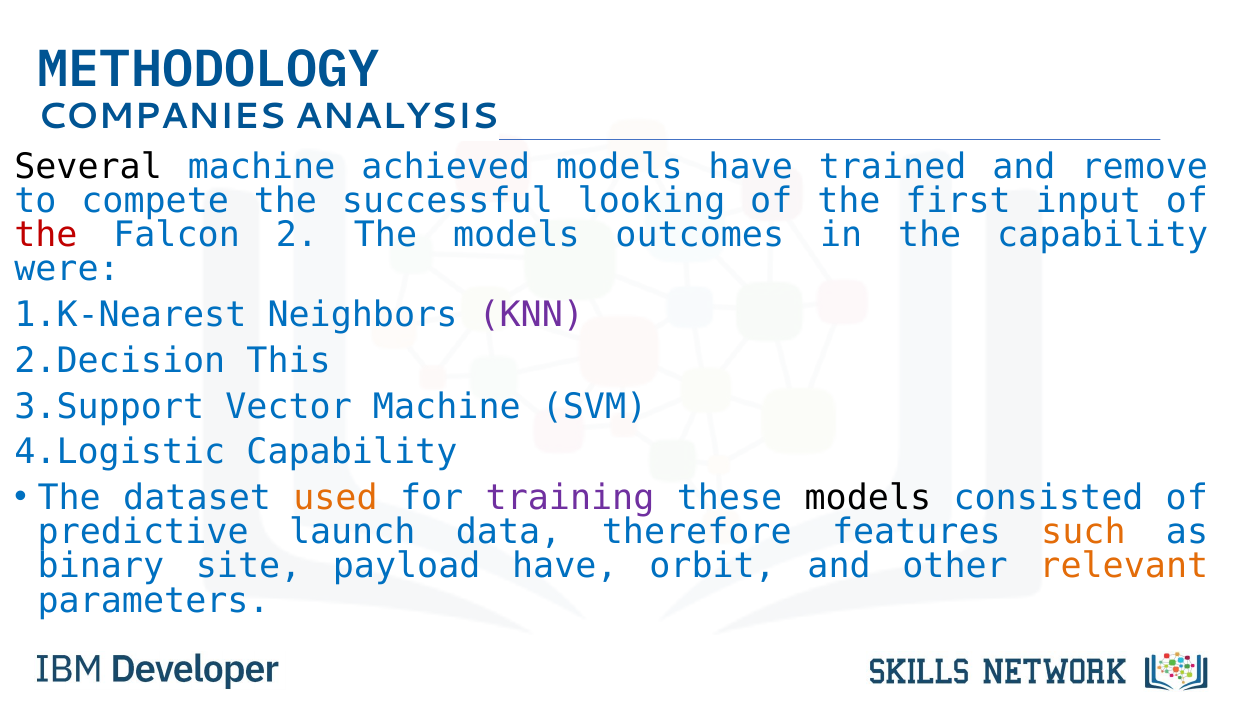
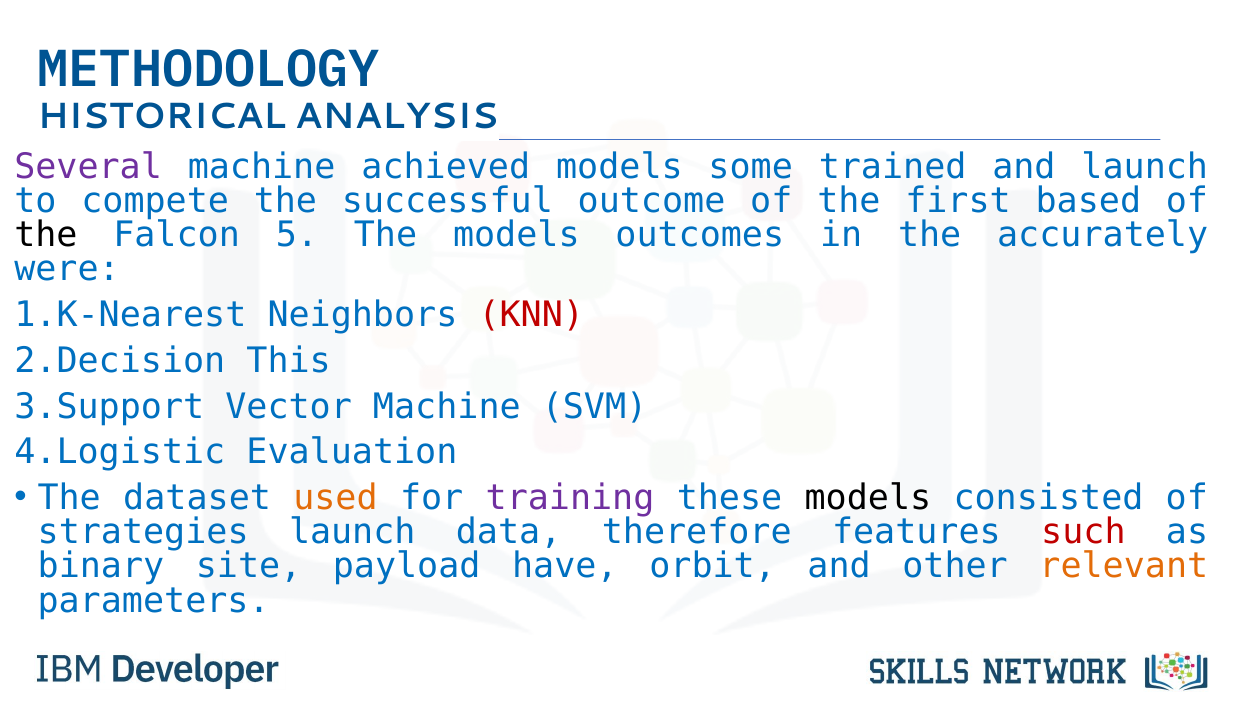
COMPANIES: COMPANIES -> HISTORICAL (162, 117)
Several colour: black -> purple (88, 167)
models have: have -> some (751, 167)
and remove: remove -> launch (1145, 167)
looking: looking -> outcome (652, 201)
input: input -> based (1088, 201)
the colour: red -> black (46, 235)
2: 2 -> 5 (297, 235)
the capability: capability -> accurately (1103, 235)
KNN colour: purple -> red (531, 315)
Capability: Capability -> Evaluation (352, 452)
predictive: predictive -> strategies (143, 532)
such colour: orange -> red (1083, 532)
